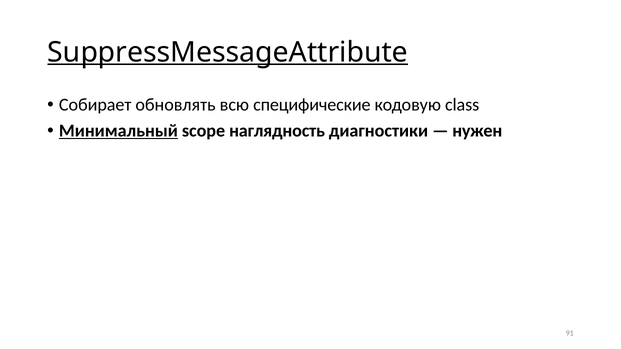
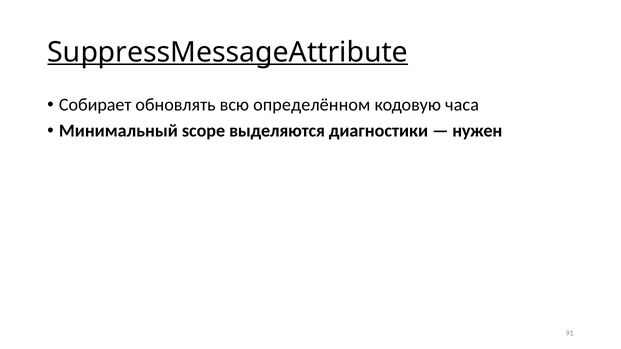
специфические: специфические -> определённом (312, 105)
class: class -> часа (462, 105)
Минимальный underline: present -> none (118, 131)
наглядность: наглядность -> выделяются (277, 131)
